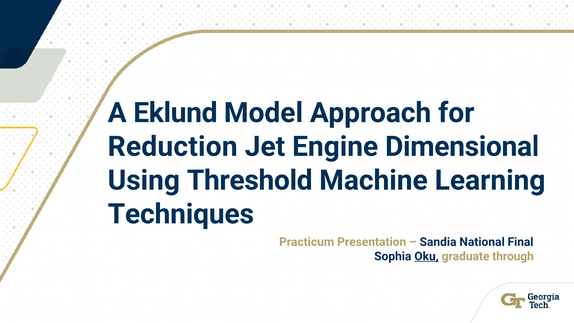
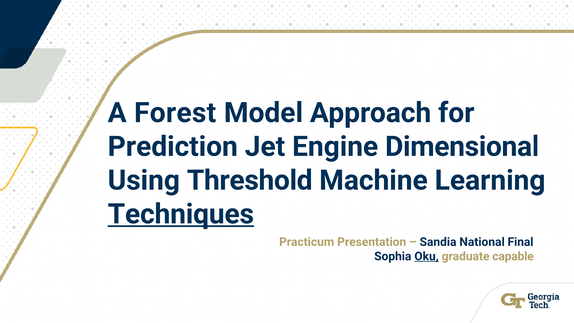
Eklund: Eklund -> Forest (175, 113)
Reduction: Reduction -> Prediction (173, 147)
Techniques underline: none -> present (181, 214)
through: through -> capable (513, 256)
